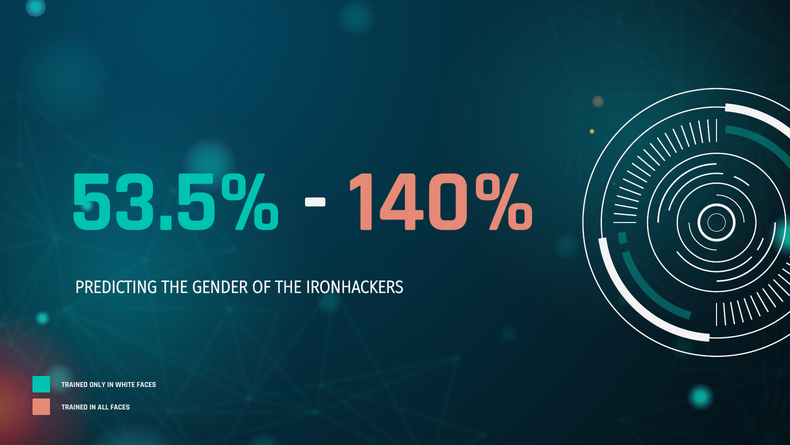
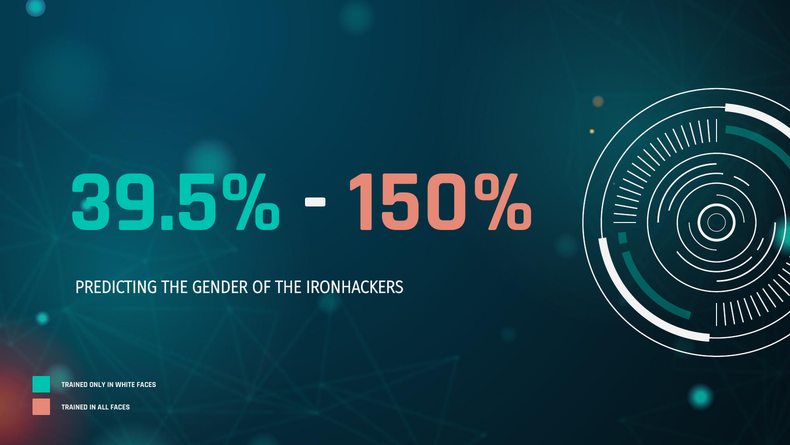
53.5%: 53.5% -> 39.5% (176, 201)
140%: 140% -> 150% (442, 201)
